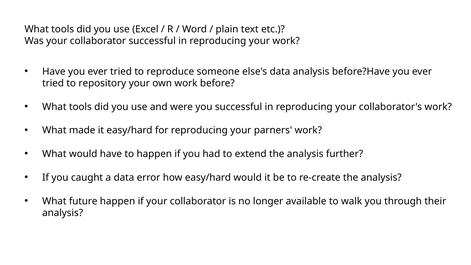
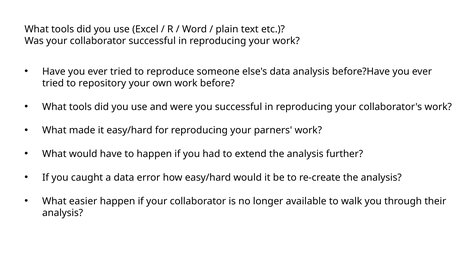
future: future -> easier (83, 201)
